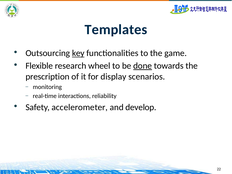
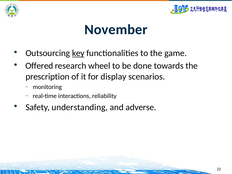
Templates: Templates -> November (116, 30)
Flexible: Flexible -> Offered (39, 66)
done underline: present -> none (143, 66)
accelerometer: accelerometer -> understanding (80, 107)
develop: develop -> adverse (141, 107)
